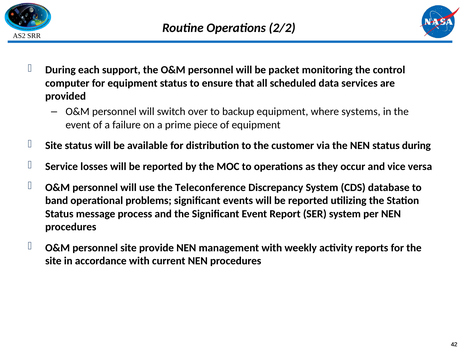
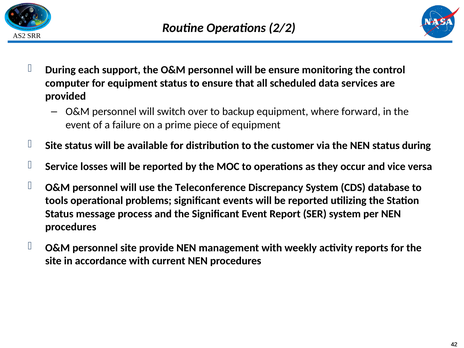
be packet: packet -> ensure (284, 70)
systems: systems -> forward (361, 112)
band: band -> tools (57, 201)
